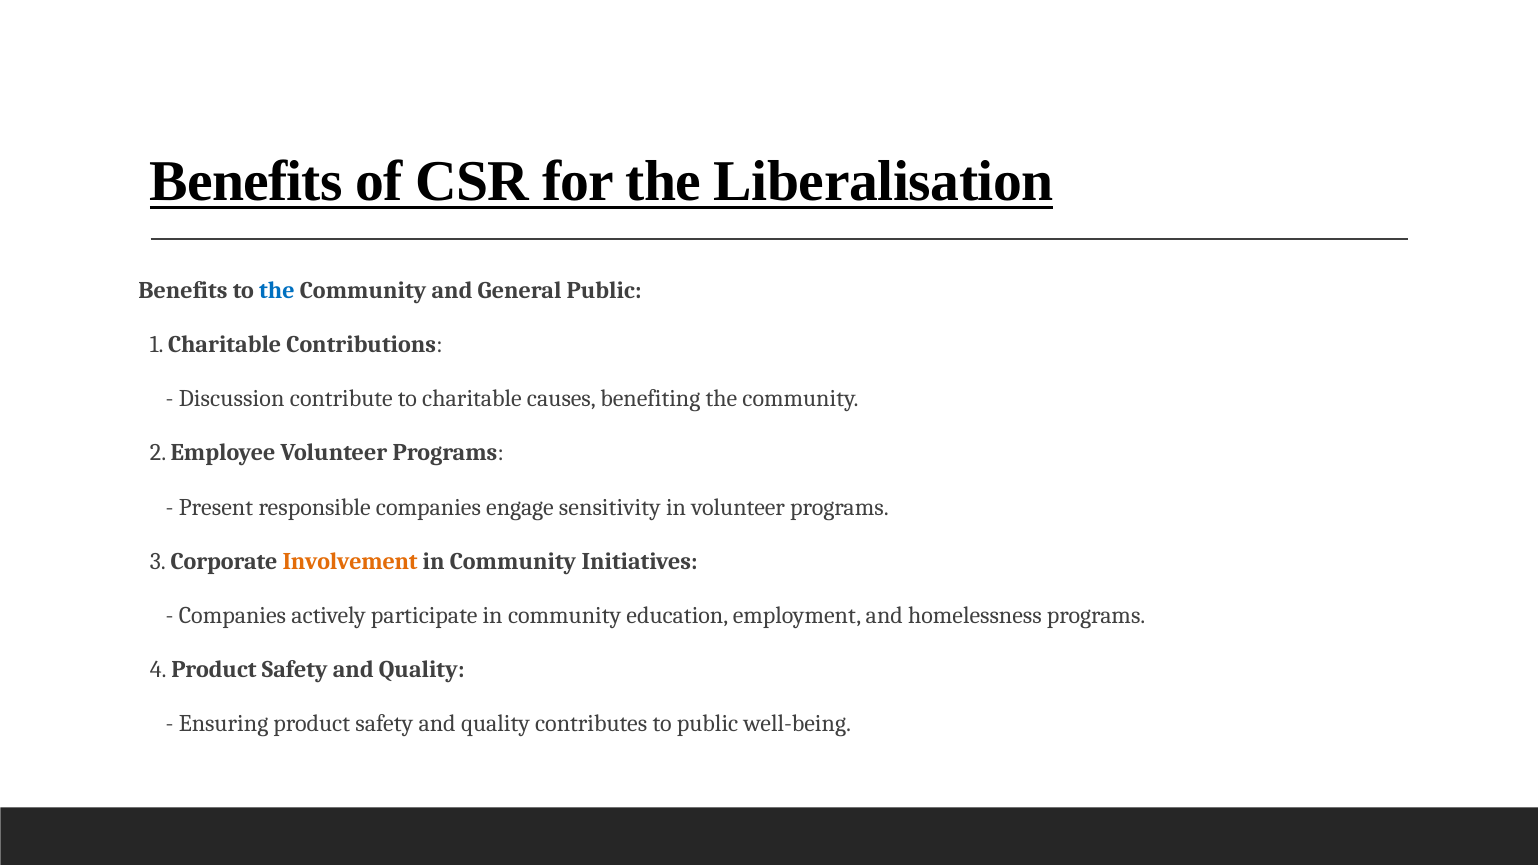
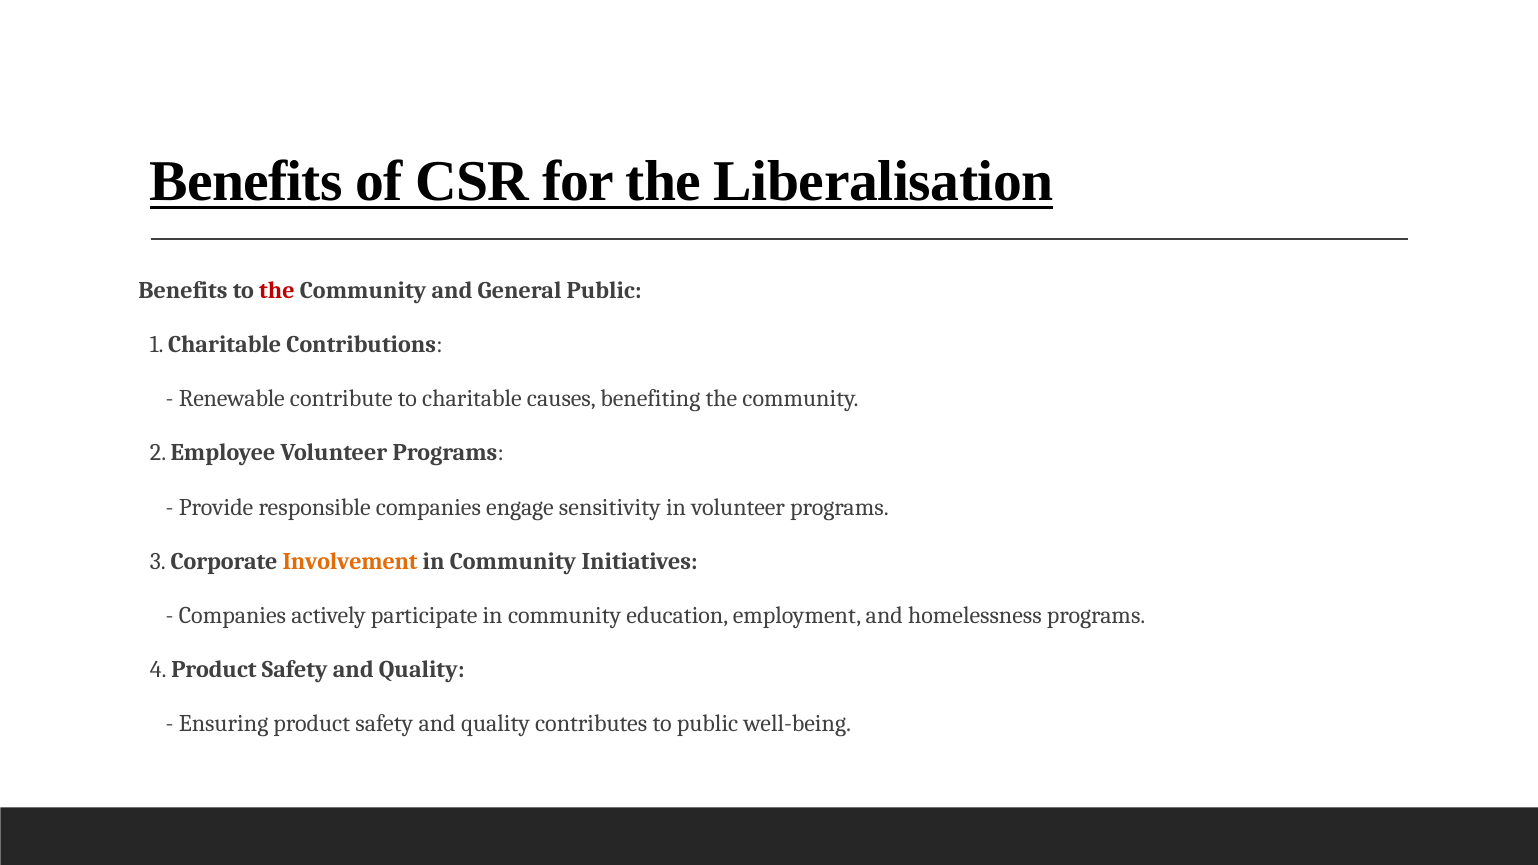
the colour: blue -> red (277, 291)
Discussion: Discussion -> Renewable (232, 399)
Present: Present -> Provide (216, 507)
